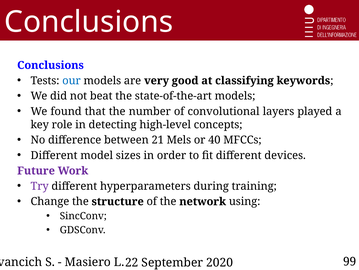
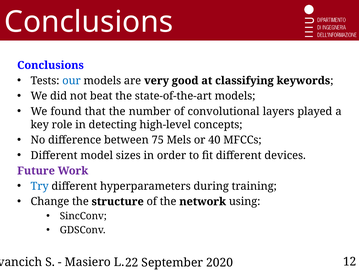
21: 21 -> 75 (158, 140)
Try colour: purple -> blue (40, 186)
99: 99 -> 12 (350, 261)
